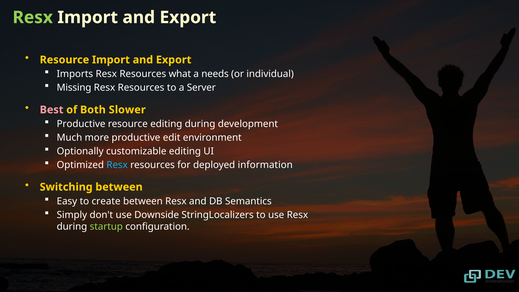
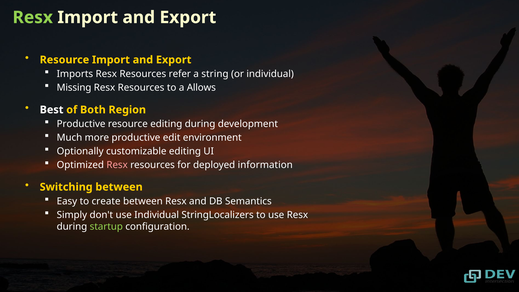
what: what -> refer (180, 74)
needs: needs -> string (215, 74)
Server: Server -> Allows (201, 88)
Best colour: pink -> white (52, 110)
Slower: Slower -> Region (127, 110)
Resx colour: light blue -> pink (117, 165)
use Downside: Downside -> Individual (157, 215)
